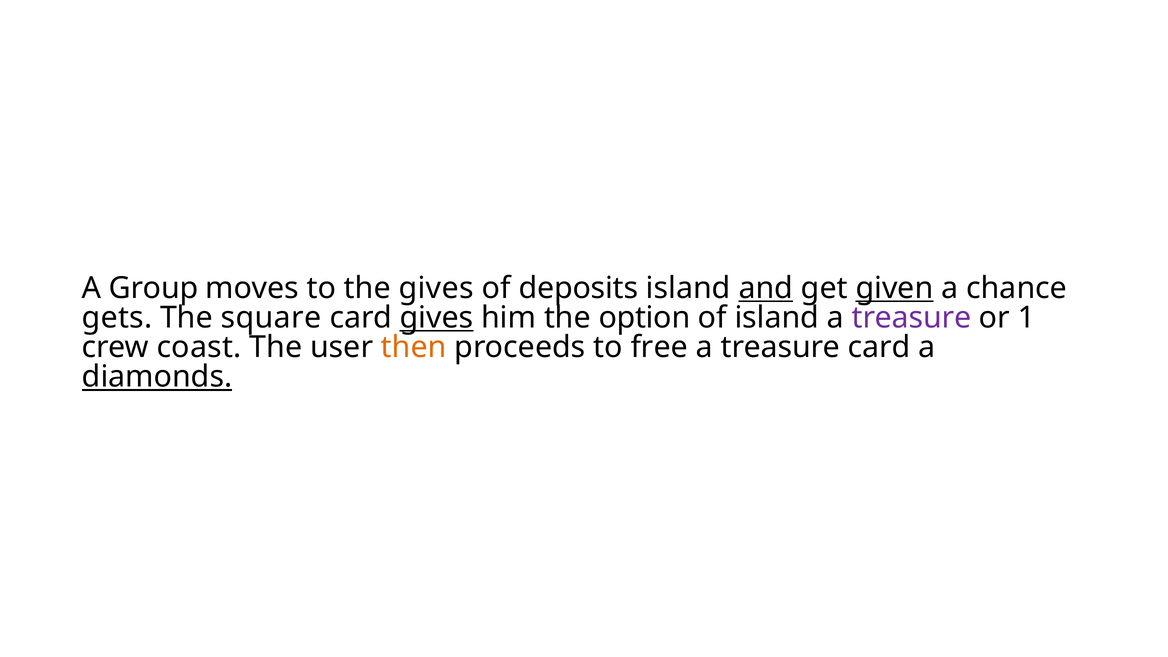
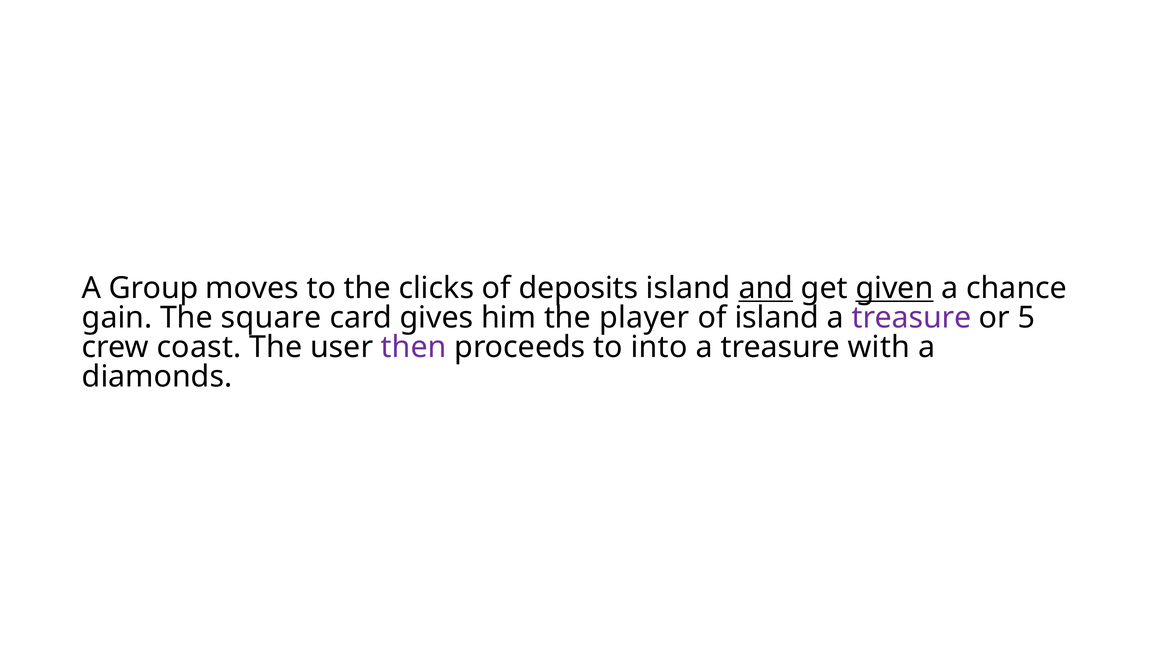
the gives: gives -> clicks (436, 288)
gets: gets -> gain (117, 318)
gives underline: present -> none (436, 318)
option: option -> player (644, 318)
1: 1 -> 5 (1026, 318)
then colour: orange -> purple (414, 347)
free: free -> into (659, 347)
treasure card: card -> with (879, 347)
diamonds underline: present -> none (157, 377)
